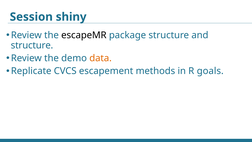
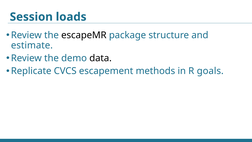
shiny: shiny -> loads (71, 17)
structure: structure -> estimate (32, 45)
data colour: orange -> black (101, 58)
